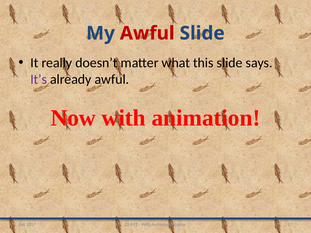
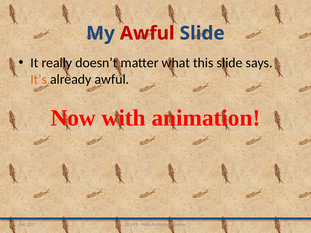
It’s colour: purple -> orange (39, 79)
